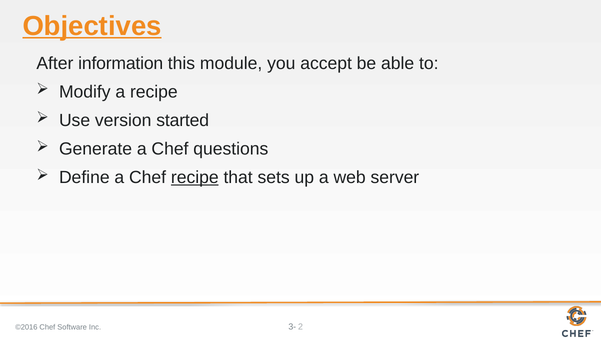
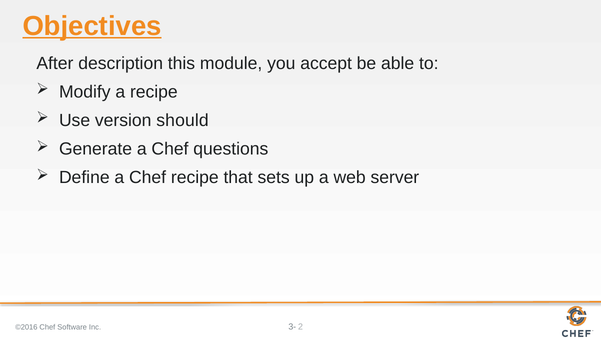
information: information -> description (121, 63)
started: started -> should (183, 121)
recipe underline: present -> none (195, 178)
